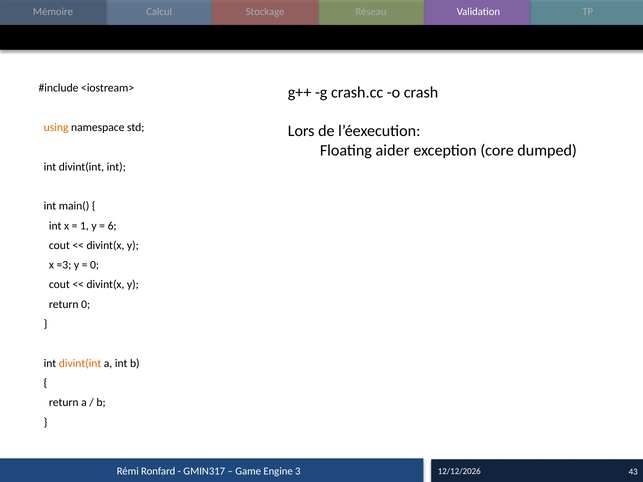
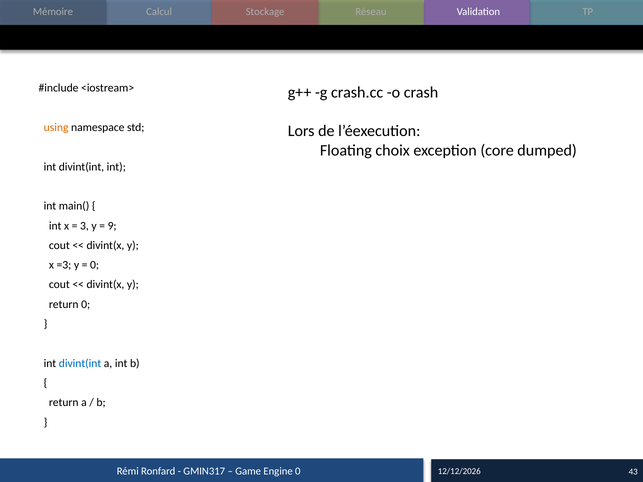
aider: aider -> choix (393, 150)
1: 1 -> 3 (84, 226)
6: 6 -> 9 (112, 226)
divint(int colour: orange -> blue (80, 363)
Engine 3: 3 -> 0 (298, 472)
